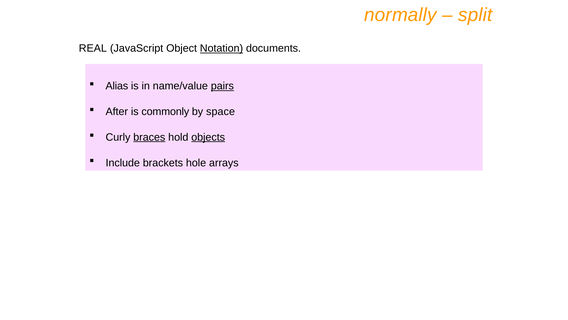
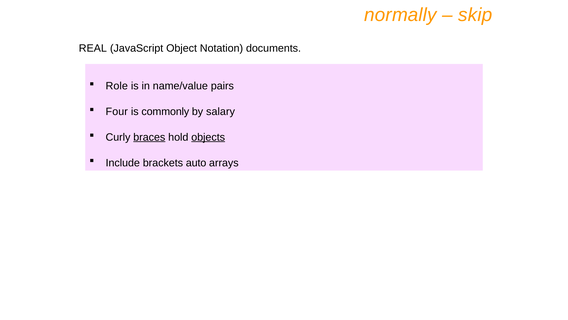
split: split -> skip (475, 15)
Notation underline: present -> none (221, 48)
Alias: Alias -> Role (117, 86)
pairs underline: present -> none (222, 86)
After: After -> Four (117, 111)
space: space -> salary (221, 111)
hole: hole -> auto (196, 163)
